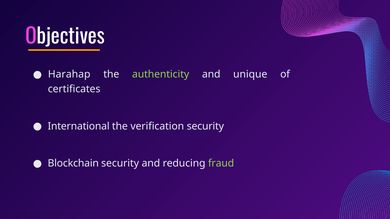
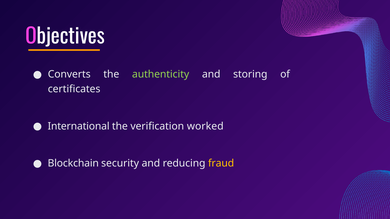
Harahap: Harahap -> Converts (69, 74)
unique: unique -> storing (250, 74)
verification security: security -> worked (205, 126)
fraud colour: light green -> yellow (221, 164)
